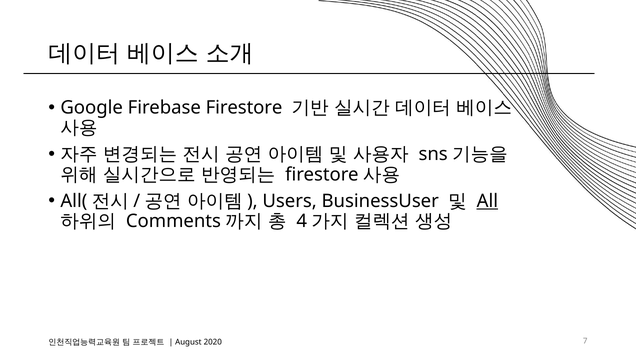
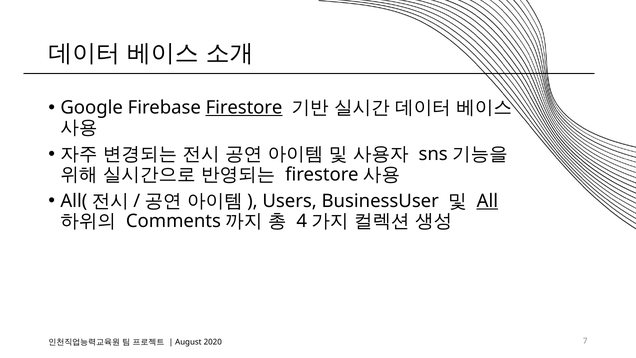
Firestore underline: none -> present (244, 108)
